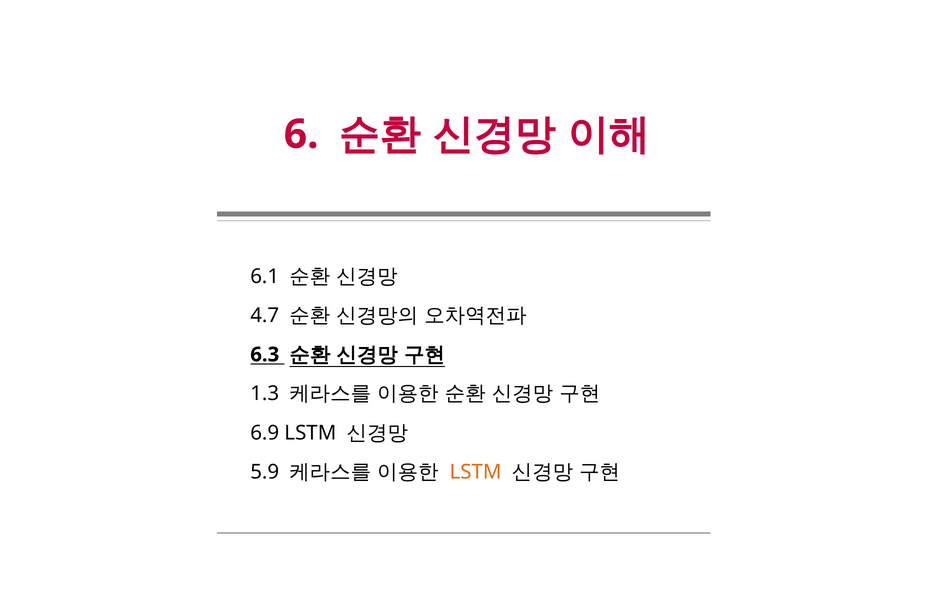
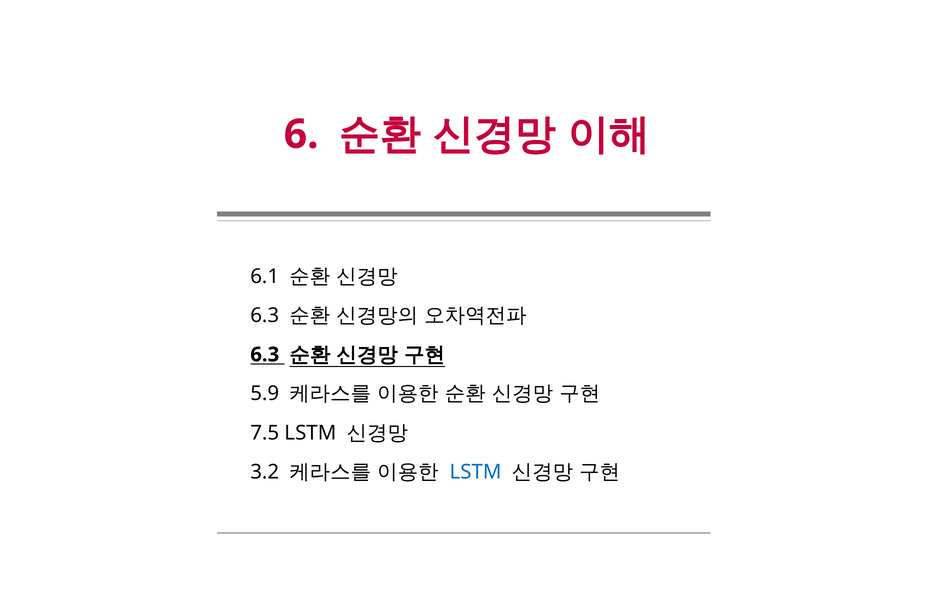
4.7: 4.7 -> 6.3 (265, 316)
1.3: 1.3 -> 5.9 (265, 394)
6.9: 6.9 -> 7.5 (265, 433)
5.9: 5.9 -> 3.2 (265, 472)
LSTM colour: orange -> blue (476, 472)
